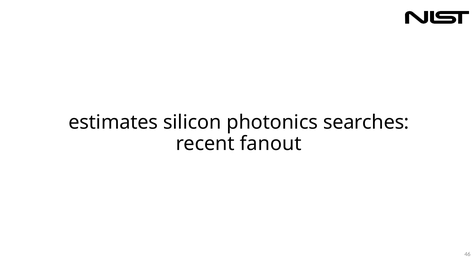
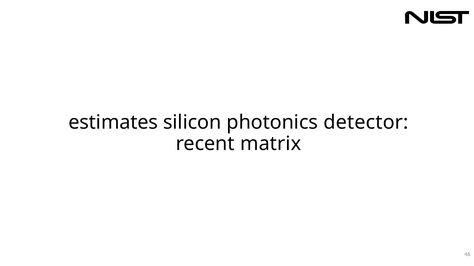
searches: searches -> detector (366, 123)
fanout: fanout -> matrix (271, 144)
